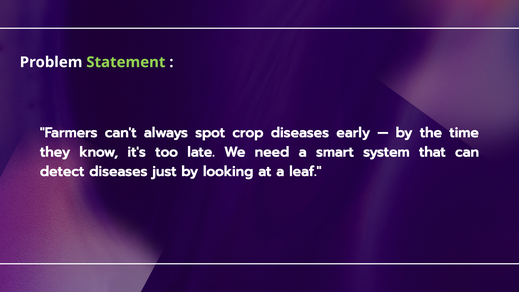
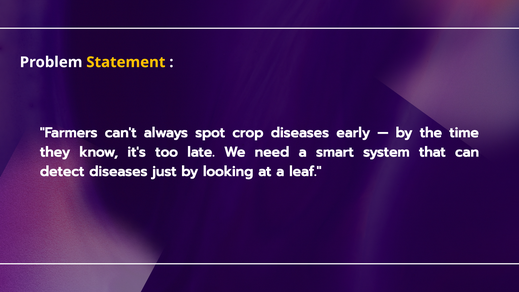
Statement colour: light green -> yellow (126, 62)
